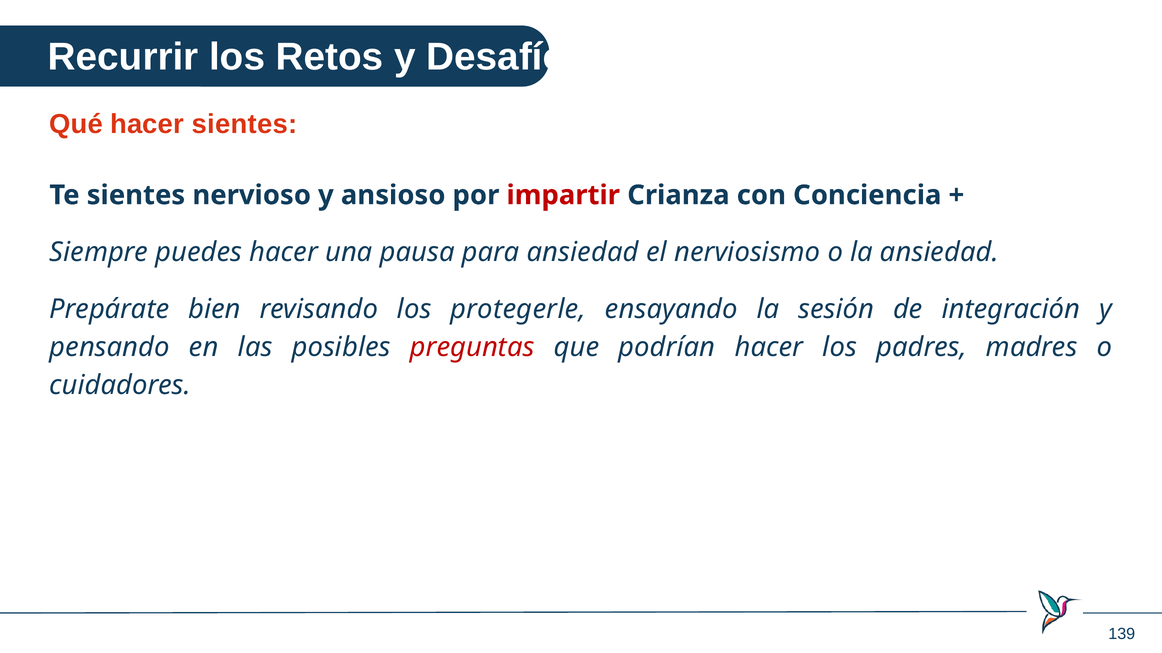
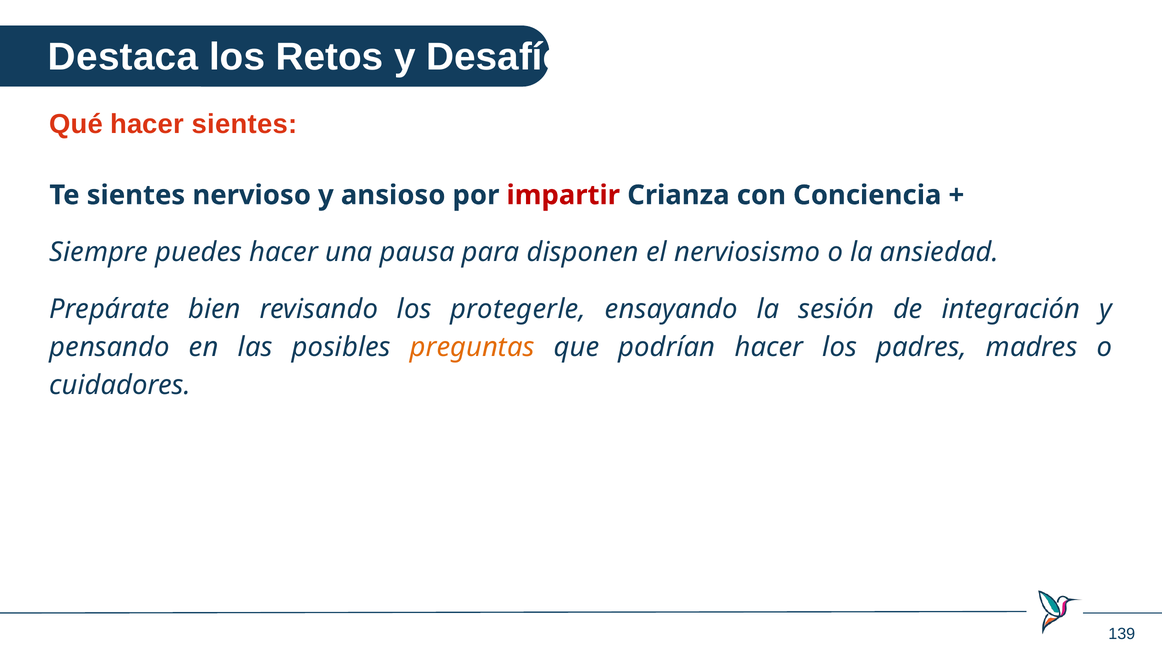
Recurrir: Recurrir -> Destaca (123, 57)
para ansiedad: ansiedad -> disponen (583, 253)
preguntas colour: red -> orange (472, 348)
